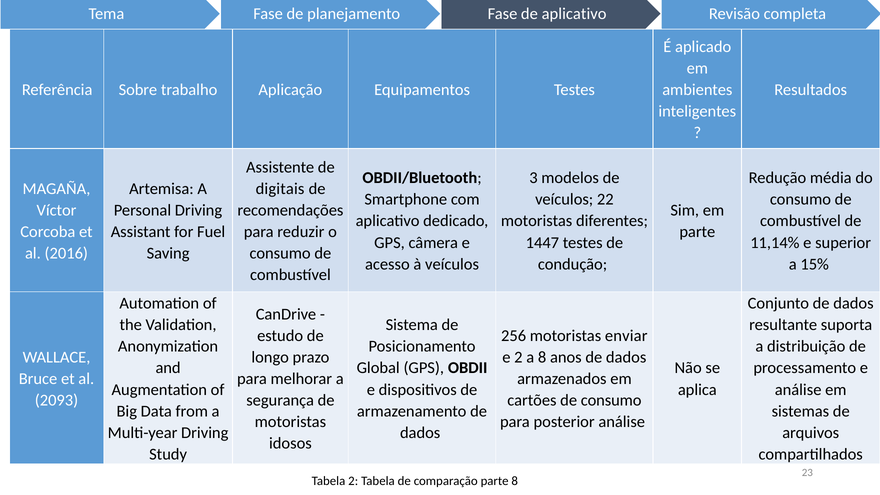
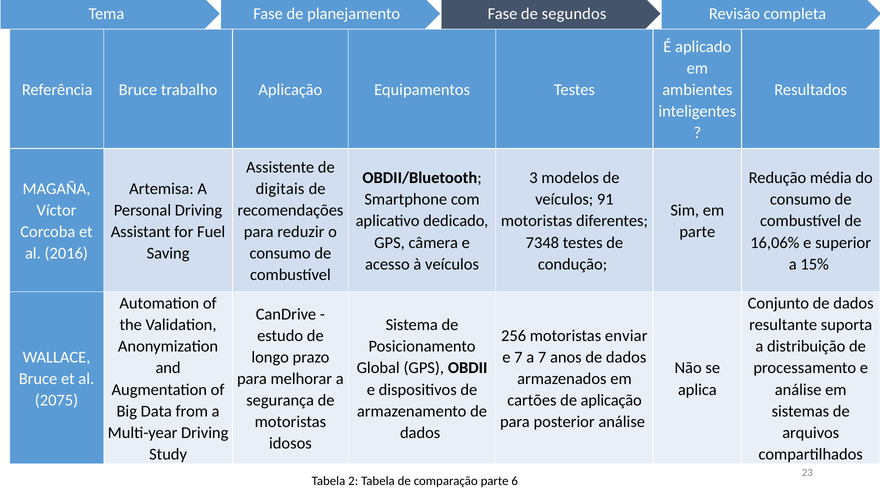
de aplicativo: aplicativo -> segundos (574, 14)
Referência Sobre: Sobre -> Bruce (138, 90)
22: 22 -> 91 (605, 199)
1447: 1447 -> 7348 (542, 243)
11,14%: 11,14% -> 16,06% (775, 243)
e 2: 2 -> 7 (518, 357)
a 8: 8 -> 7 (542, 357)
2093: 2093 -> 2075 (57, 400)
de consumo: consumo -> aplicação (611, 400)
parte 8: 8 -> 6 (515, 481)
